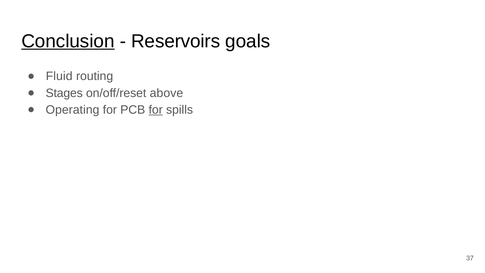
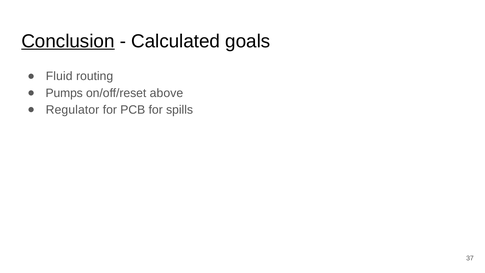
Reservoirs: Reservoirs -> Calculated (176, 41)
Stages: Stages -> Pumps (64, 93)
Operating: Operating -> Regulator (72, 110)
for underline: present -> none (156, 110)
